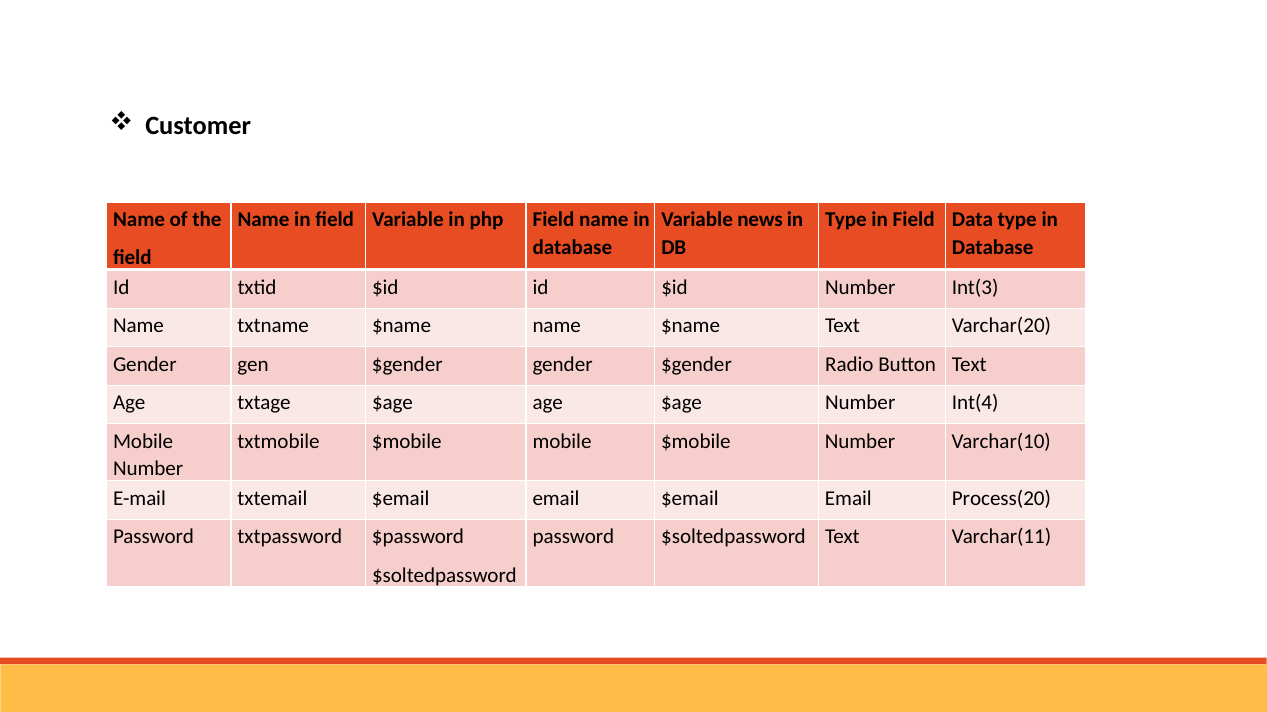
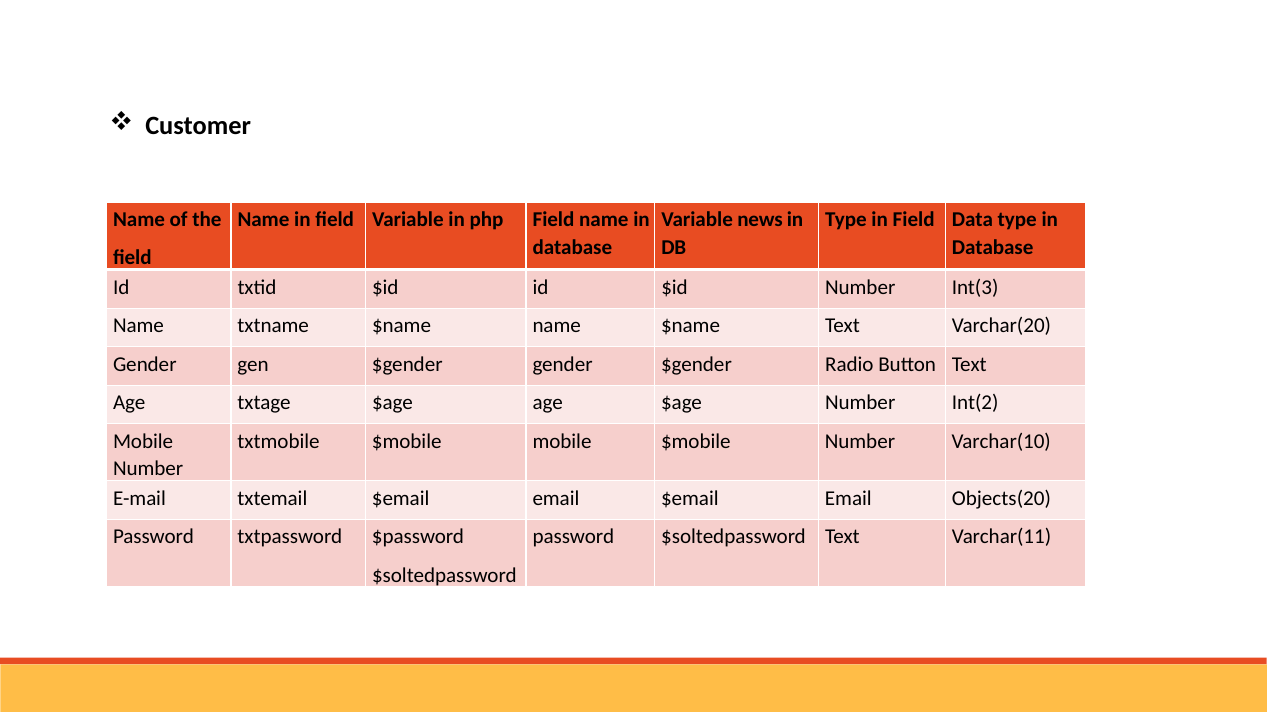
Int(4: Int(4 -> Int(2 (975, 403)
Process(20: Process(20 -> Objects(20 (1001, 499)
